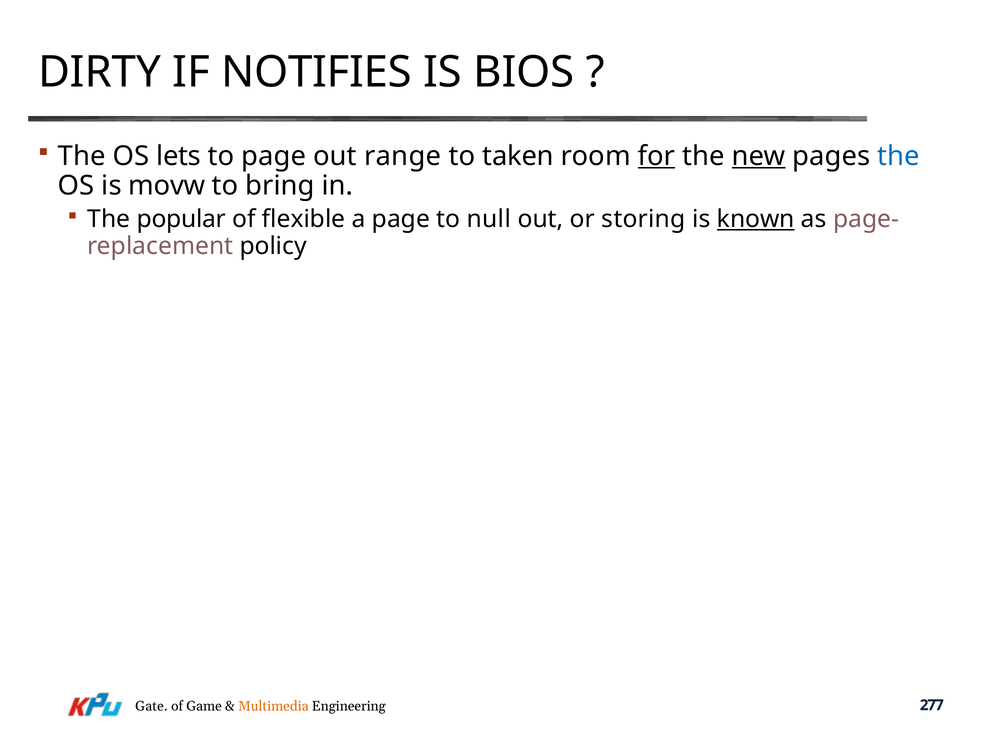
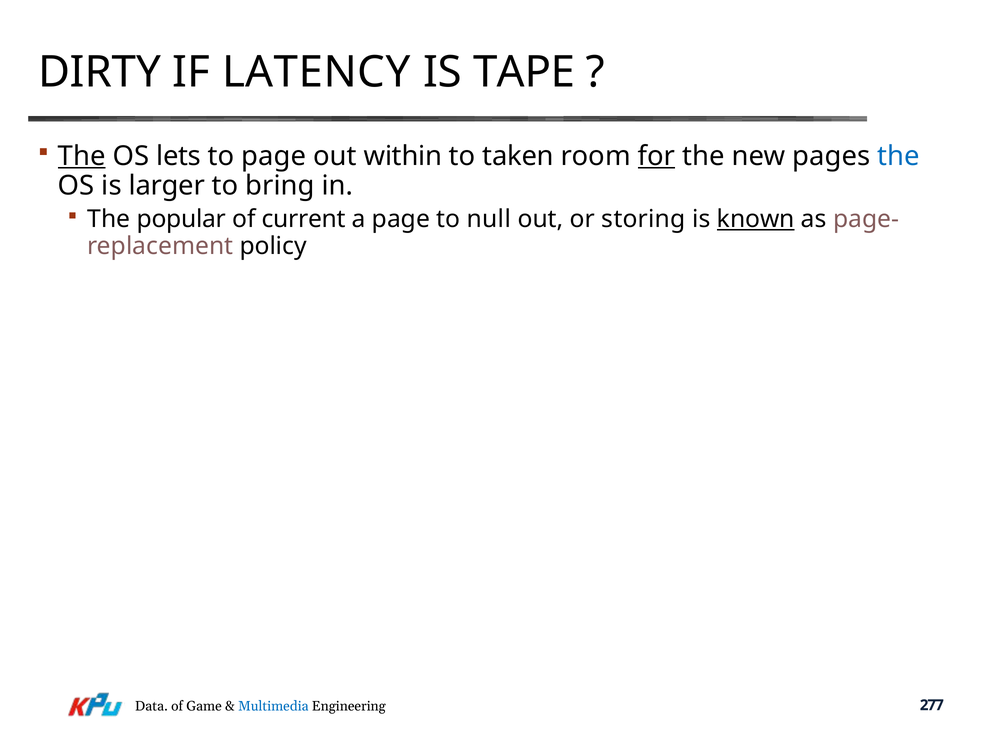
NOTIFIES: NOTIFIES -> LATENCY (316, 72)
BIOS: BIOS -> TAPE (524, 72)
The underline: none -> present (82, 156)
range: range -> within (403, 156)
new underline: present -> none (759, 156)
movw: movw -> larger (167, 186)
flexible: flexible -> current (304, 219)
Gate: Gate -> Data (151, 707)
Multimedia colour: orange -> blue (273, 707)
